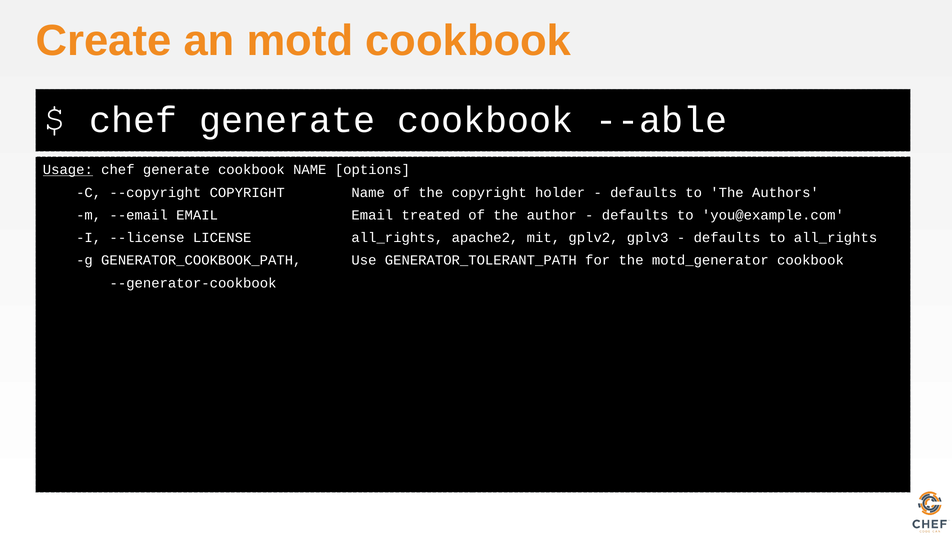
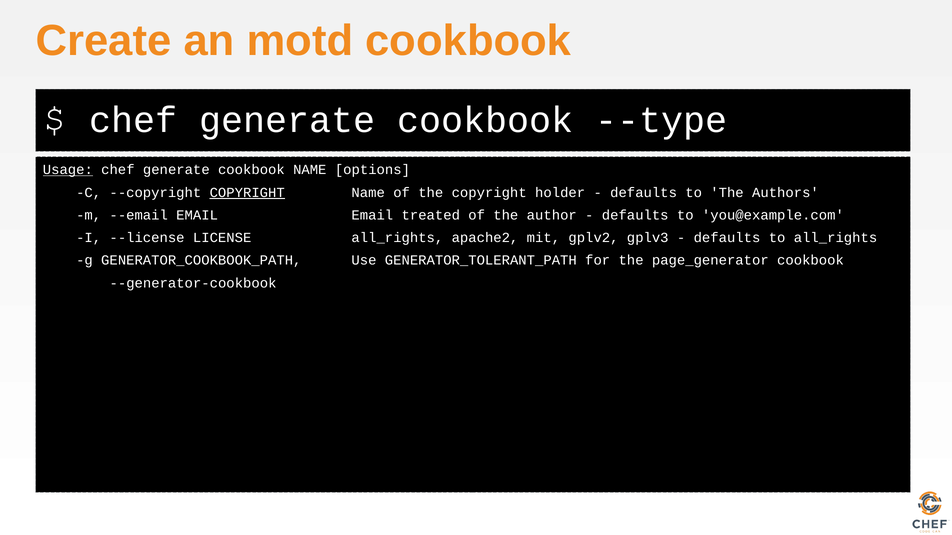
--able: --able -> --type (661, 120)
COPYRIGHT underline: none -> present (247, 193)
motd_generator: motd_generator -> page_generator (710, 261)
